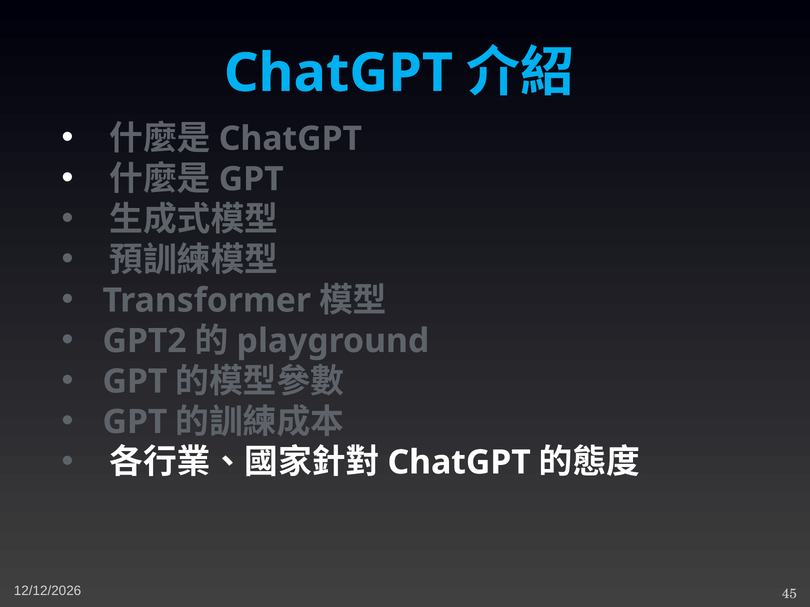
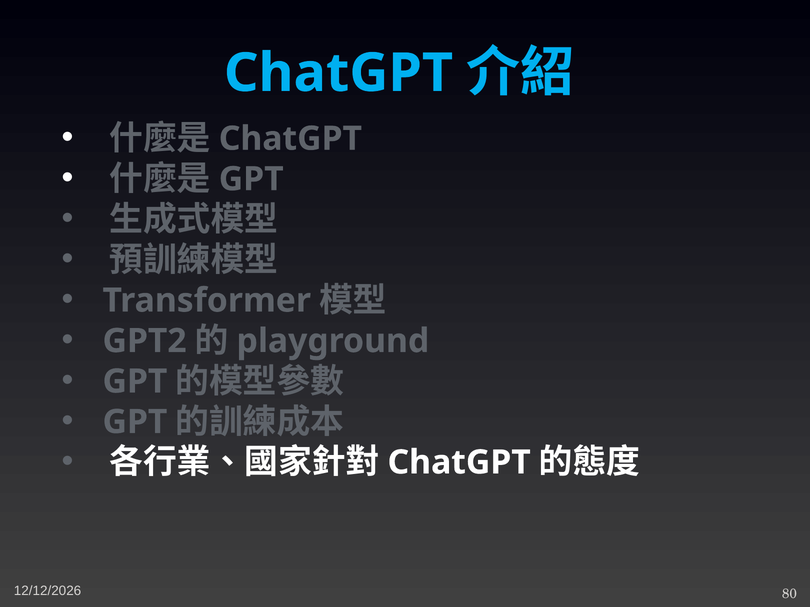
45: 45 -> 80 (789, 594)
